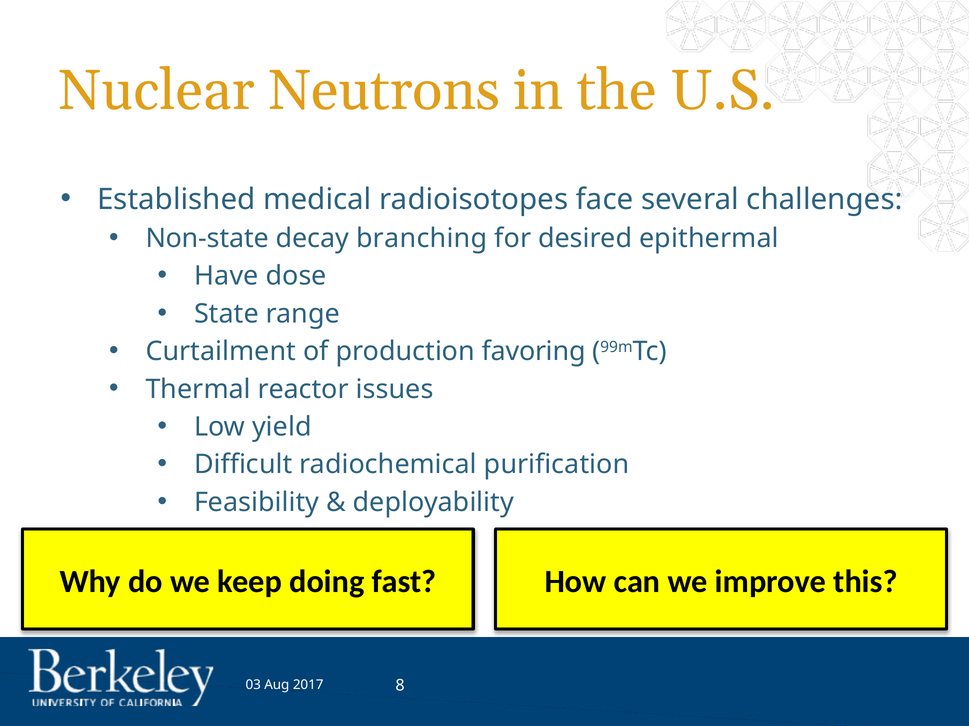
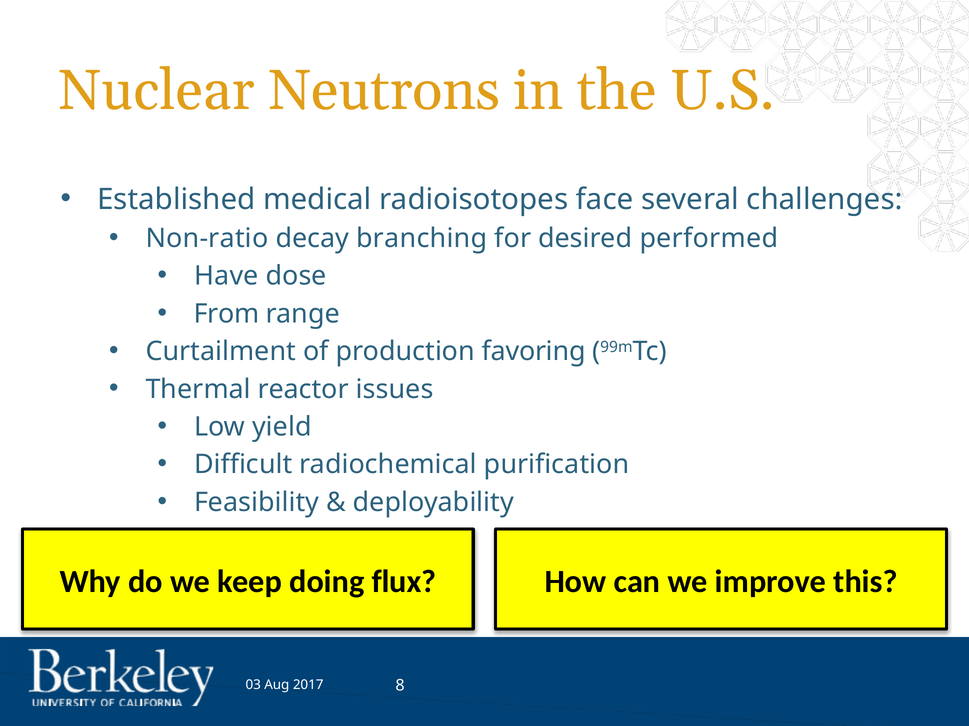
Non-state: Non-state -> Non-ratio (207, 239)
epithermal: epithermal -> performed (709, 239)
State: State -> From (227, 314)
fast: fast -> flux (404, 582)
